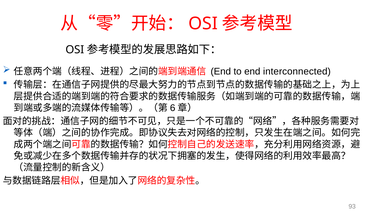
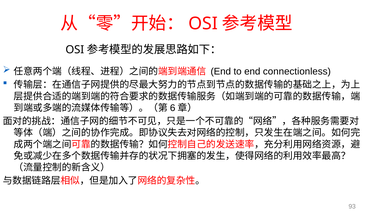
interconnected: interconnected -> connectionless (297, 72)
